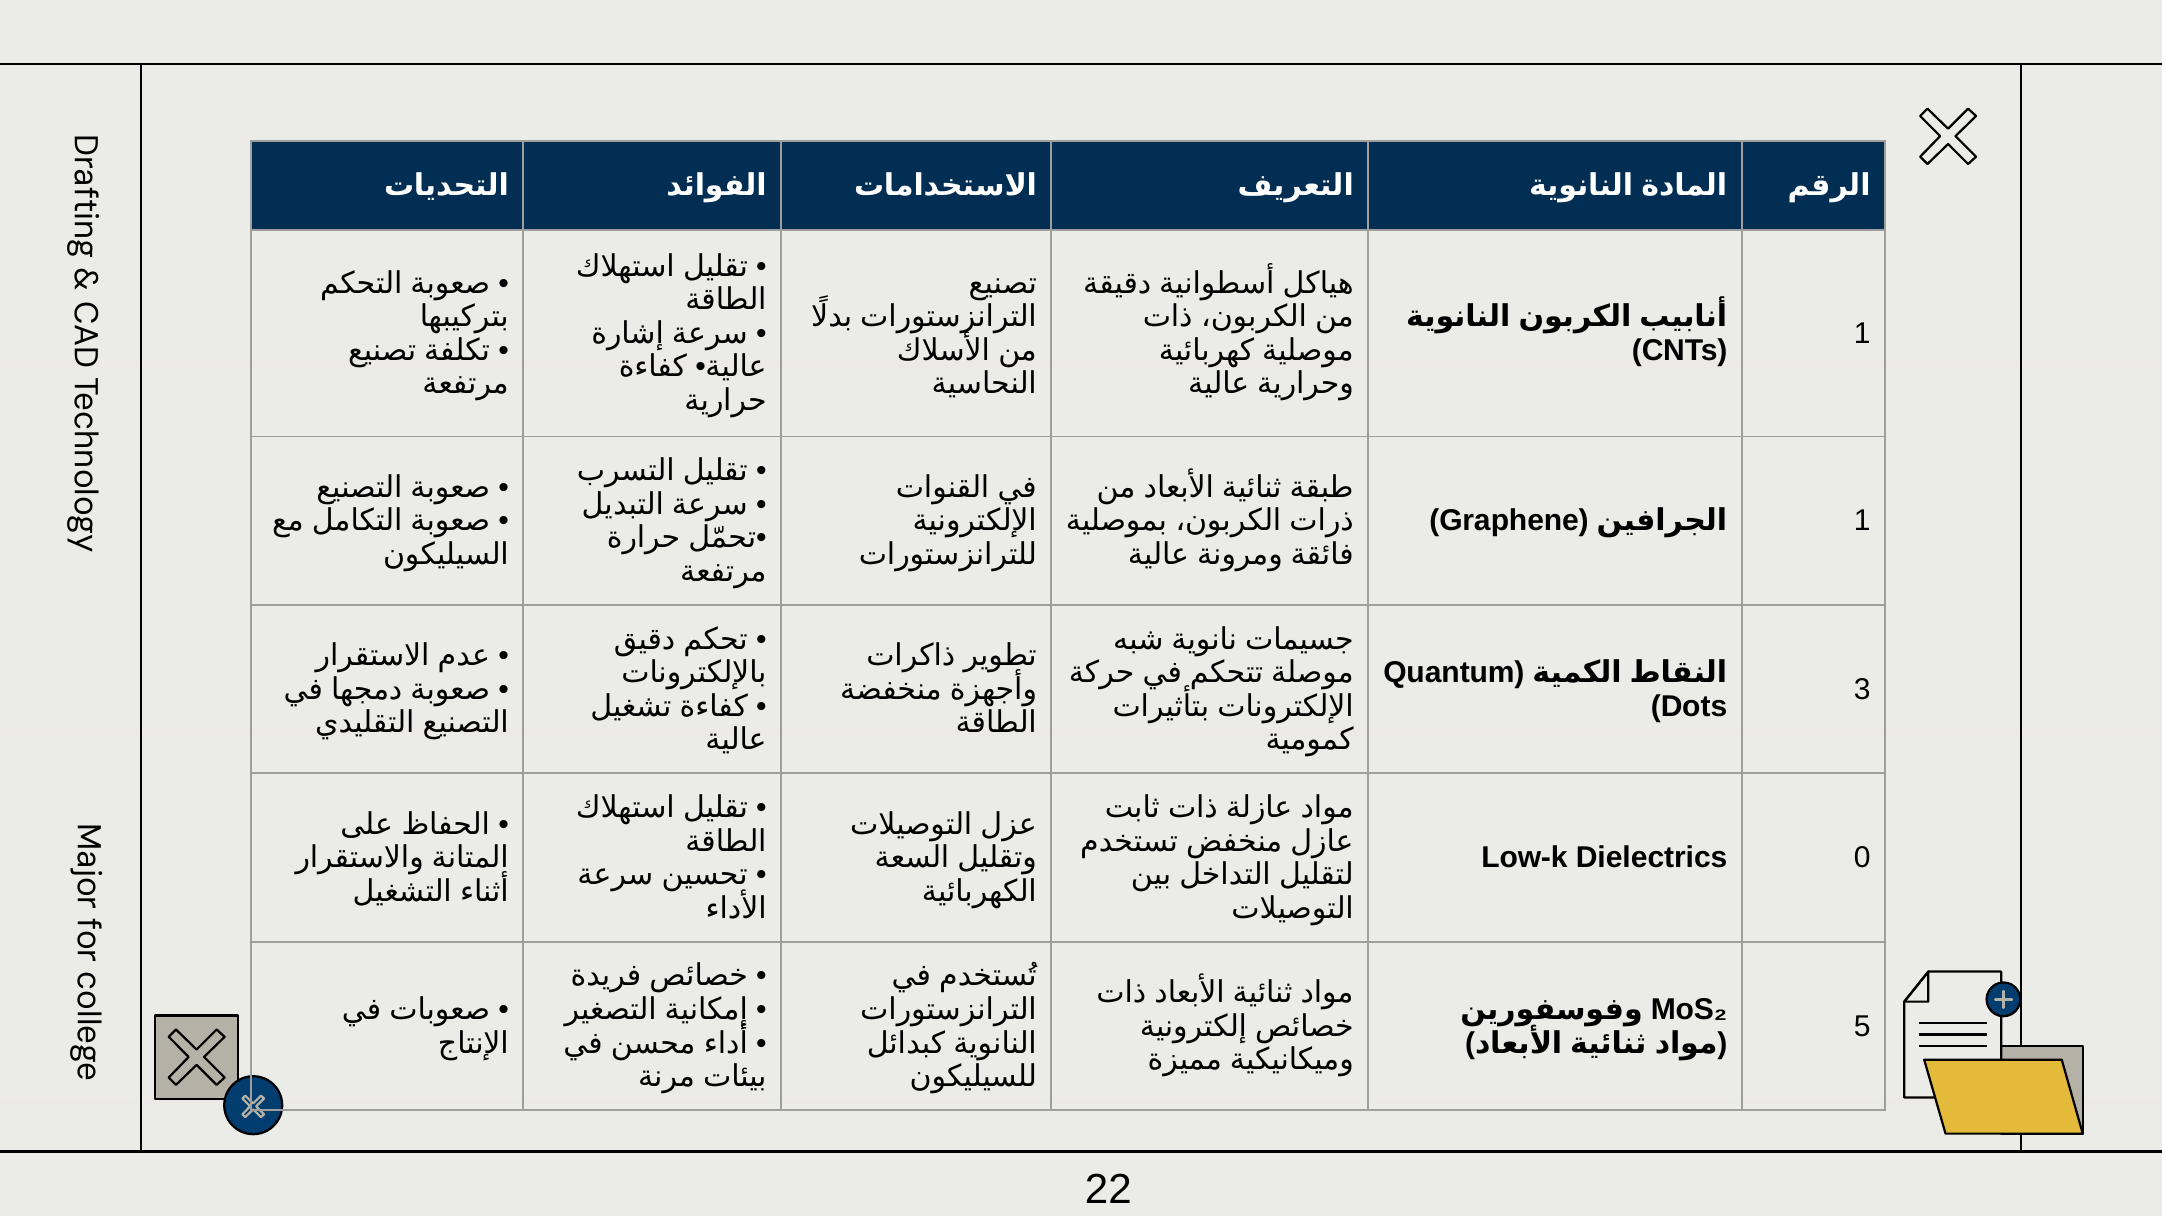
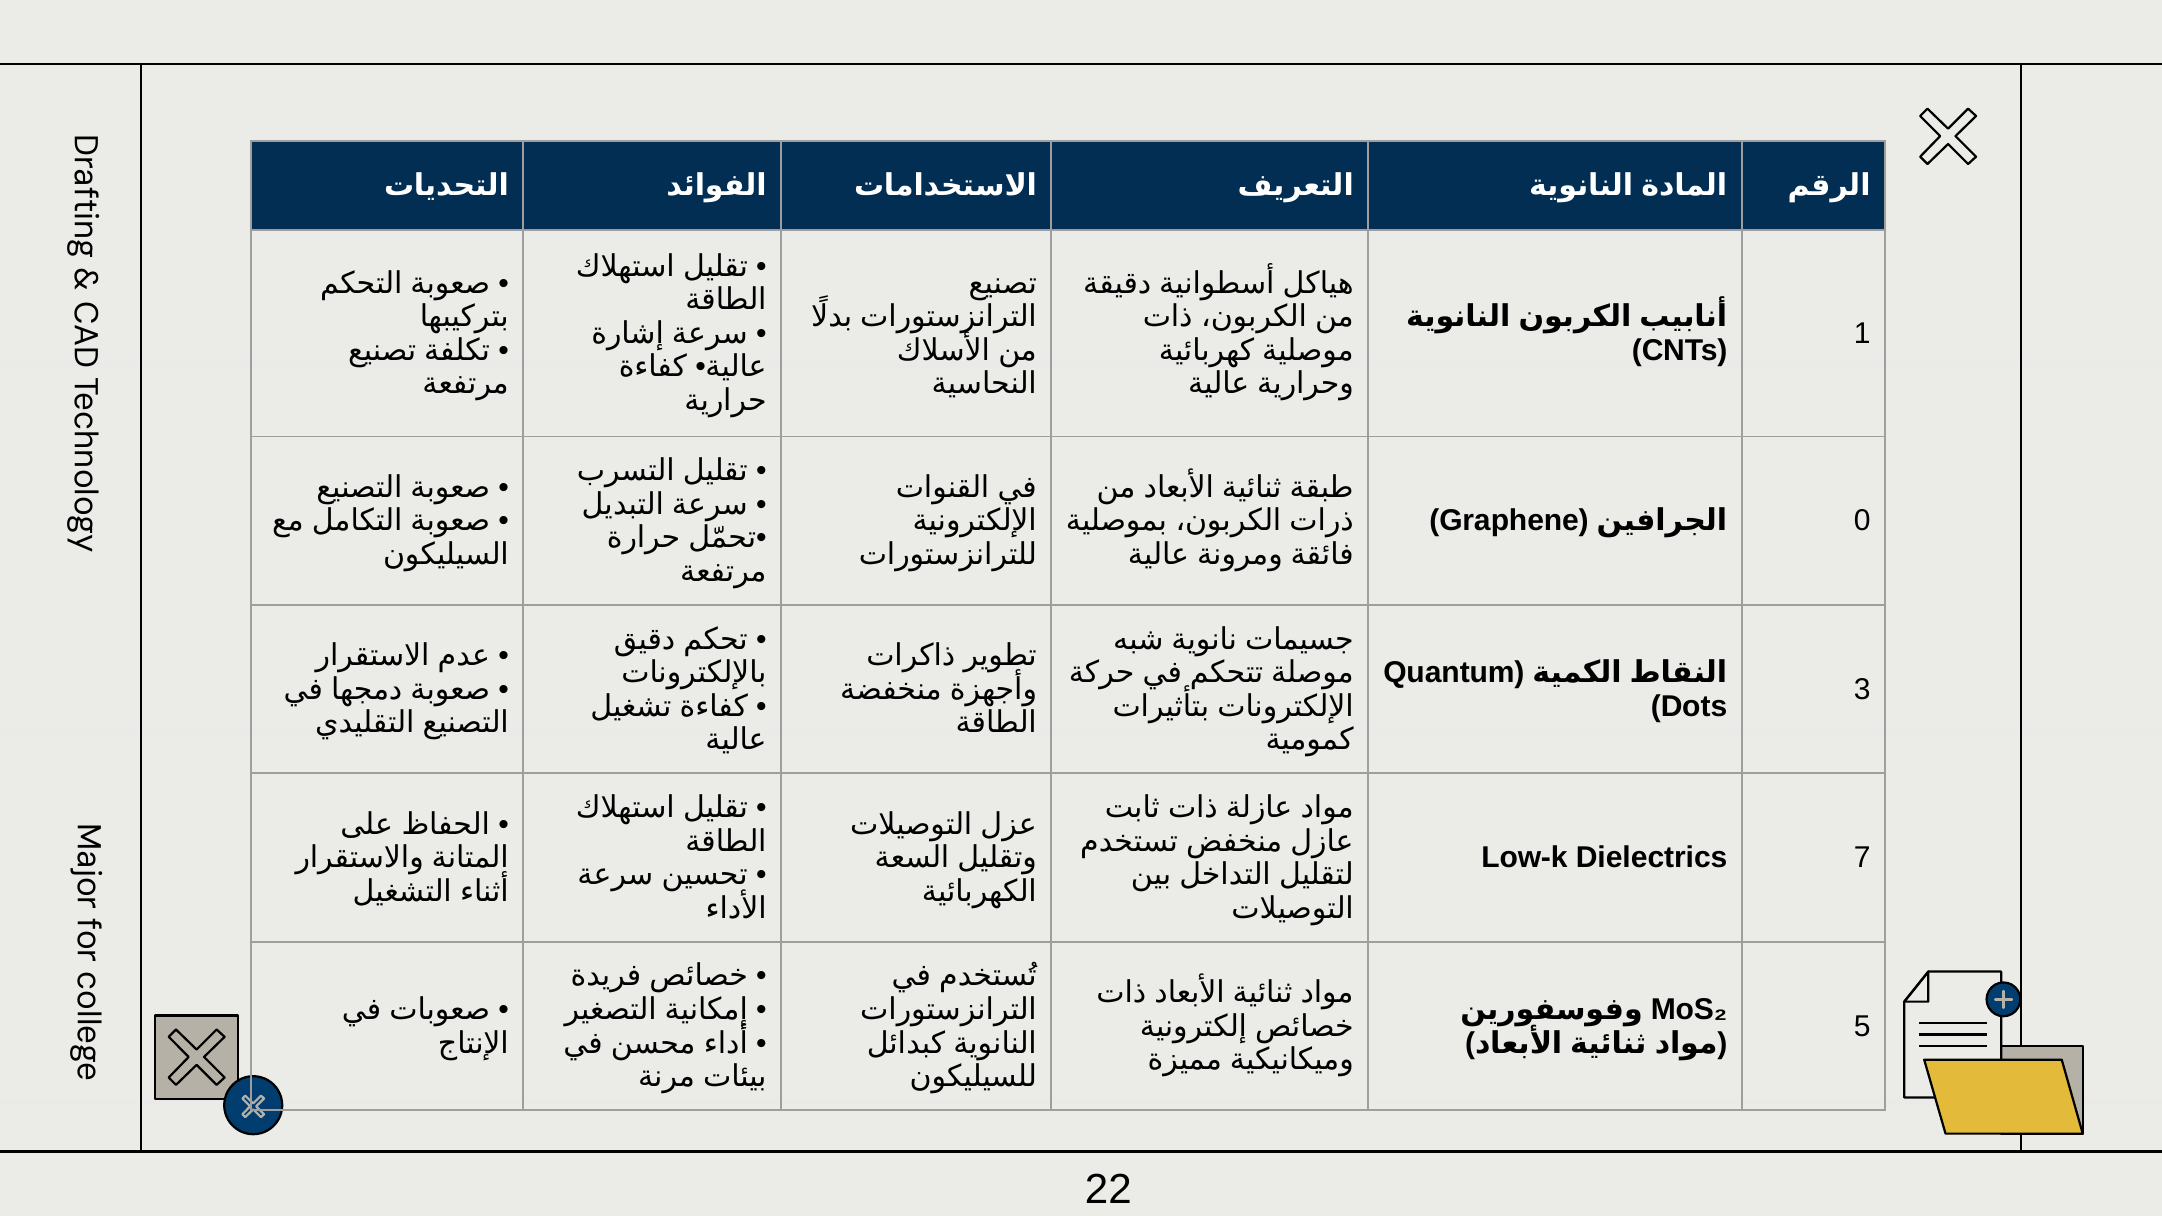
1: 1 -> 0 (1862, 521)
0: 0 -> 7 (1862, 858)
